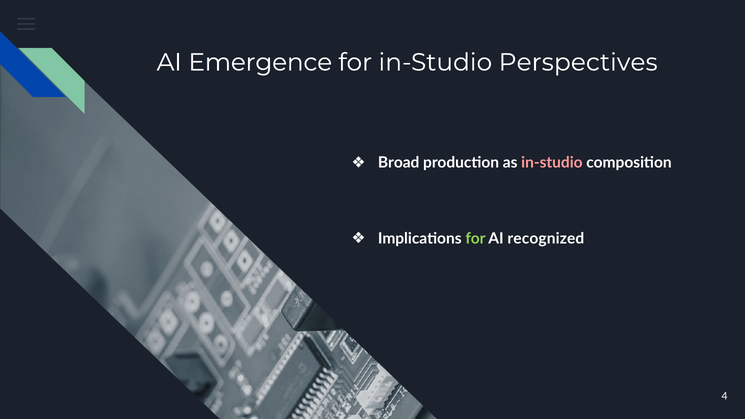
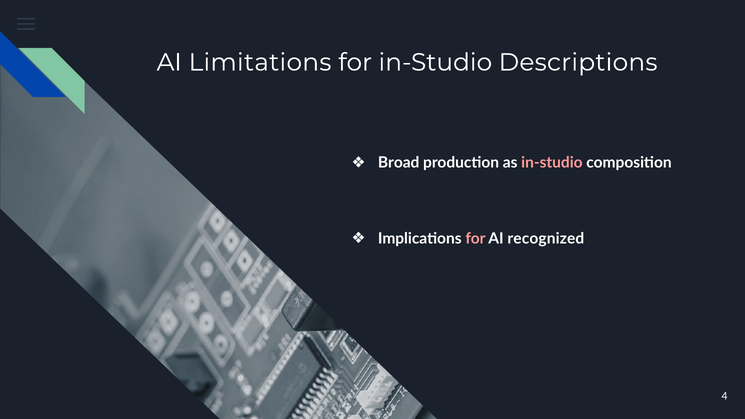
Emergence: Emergence -> Limitations (260, 62)
Perspectives: Perspectives -> Descriptions (578, 62)
for colour: light green -> pink (475, 239)
